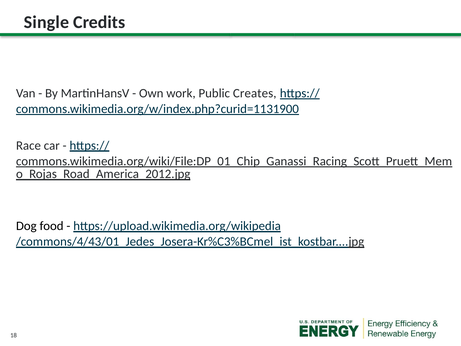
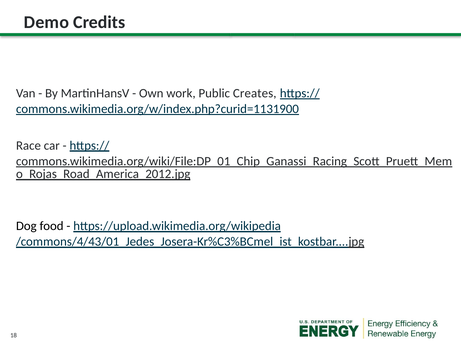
Single: Single -> Demo (46, 22)
